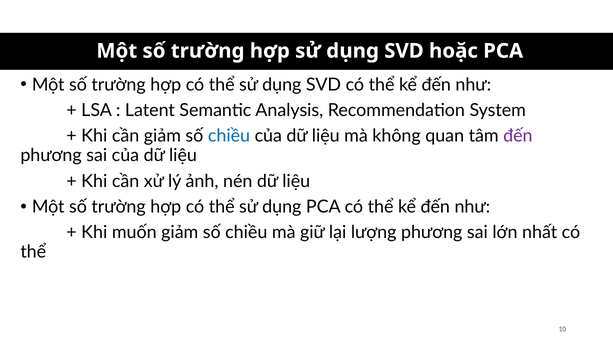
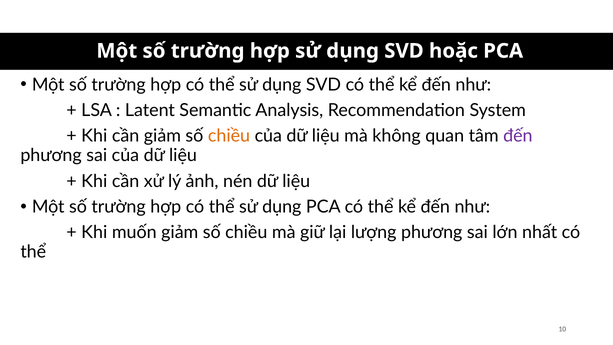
chiều colour: blue -> orange (229, 136)
